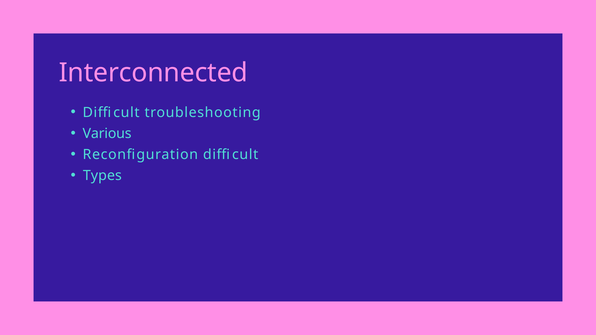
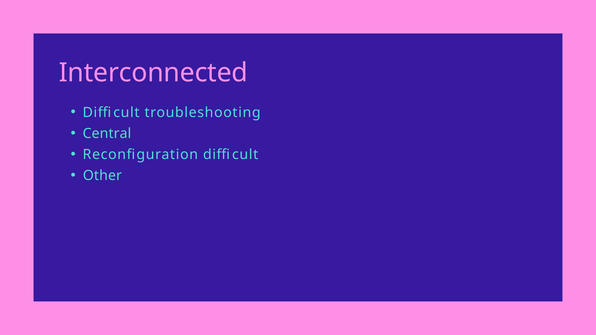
Various: Various -> Central (107, 134)
Types: Types -> Other (102, 176)
